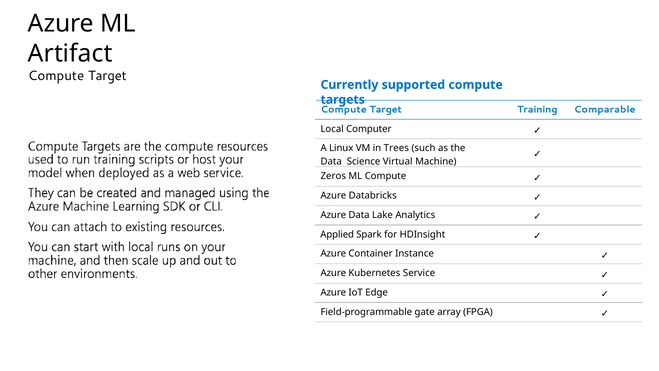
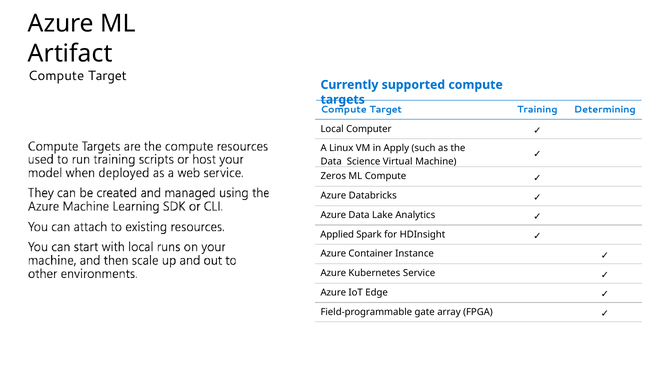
Comparable: Comparable -> Determining (605, 110)
Trees: Trees -> Apply (396, 148)
